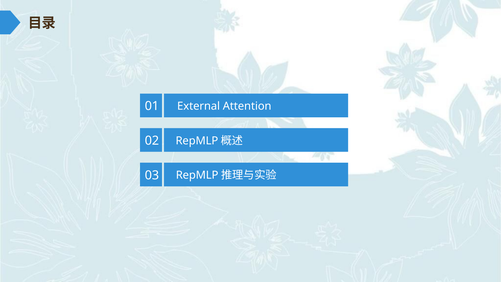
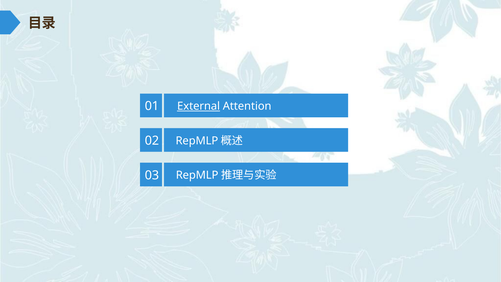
External underline: none -> present (199, 106)
